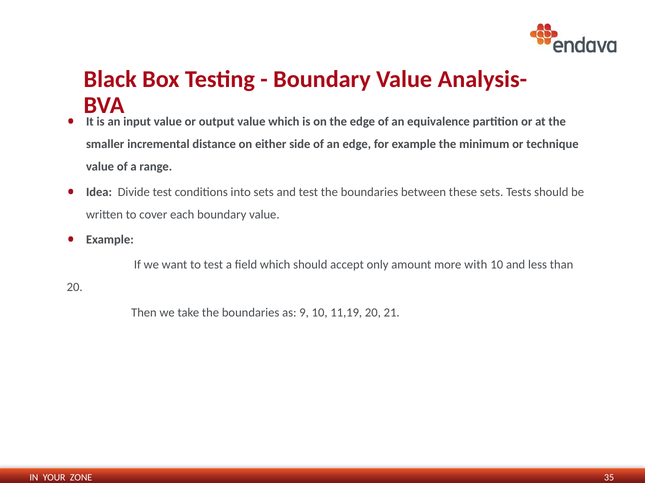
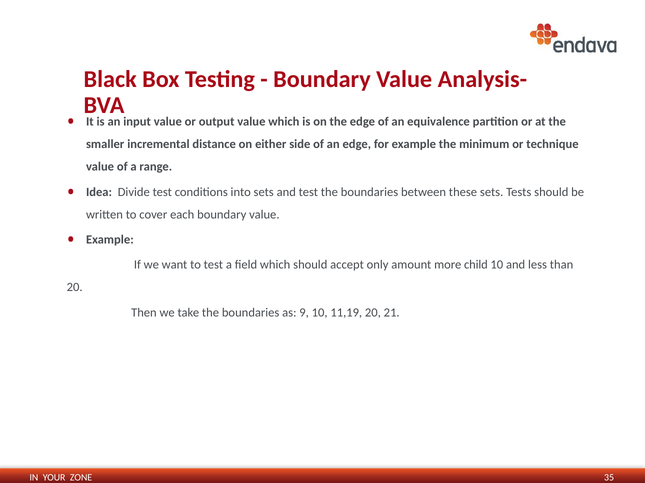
with: with -> child (476, 265)
